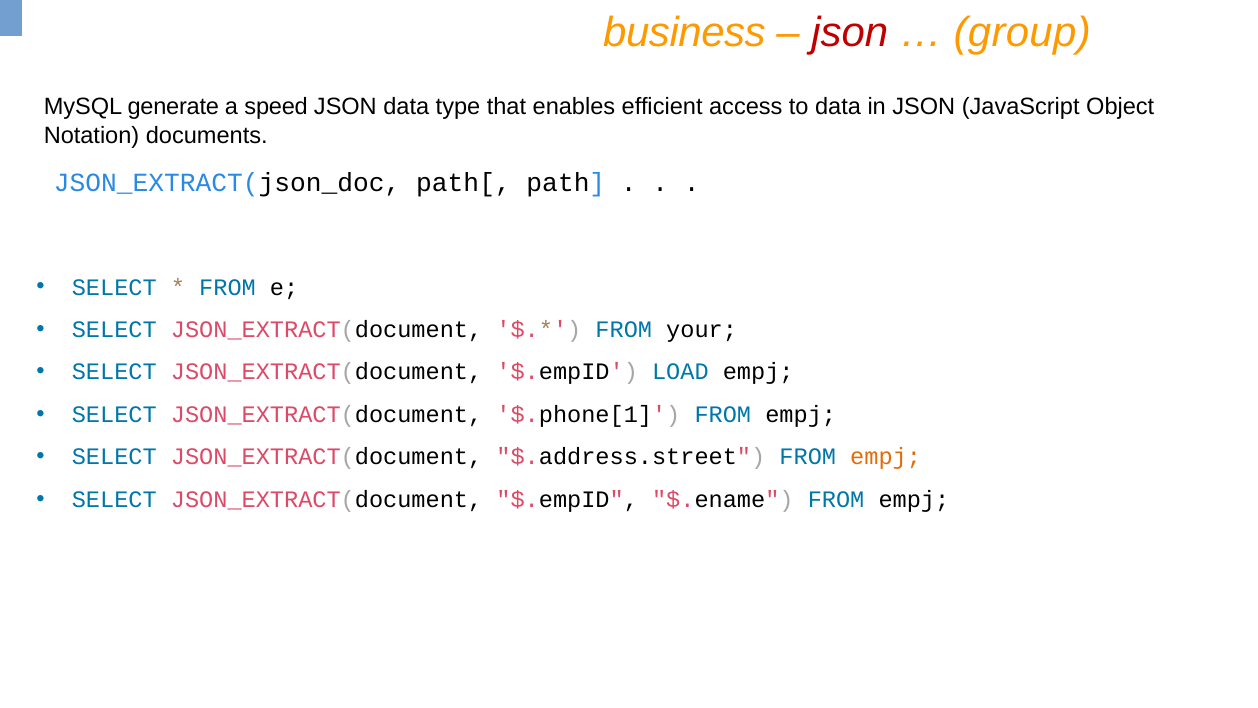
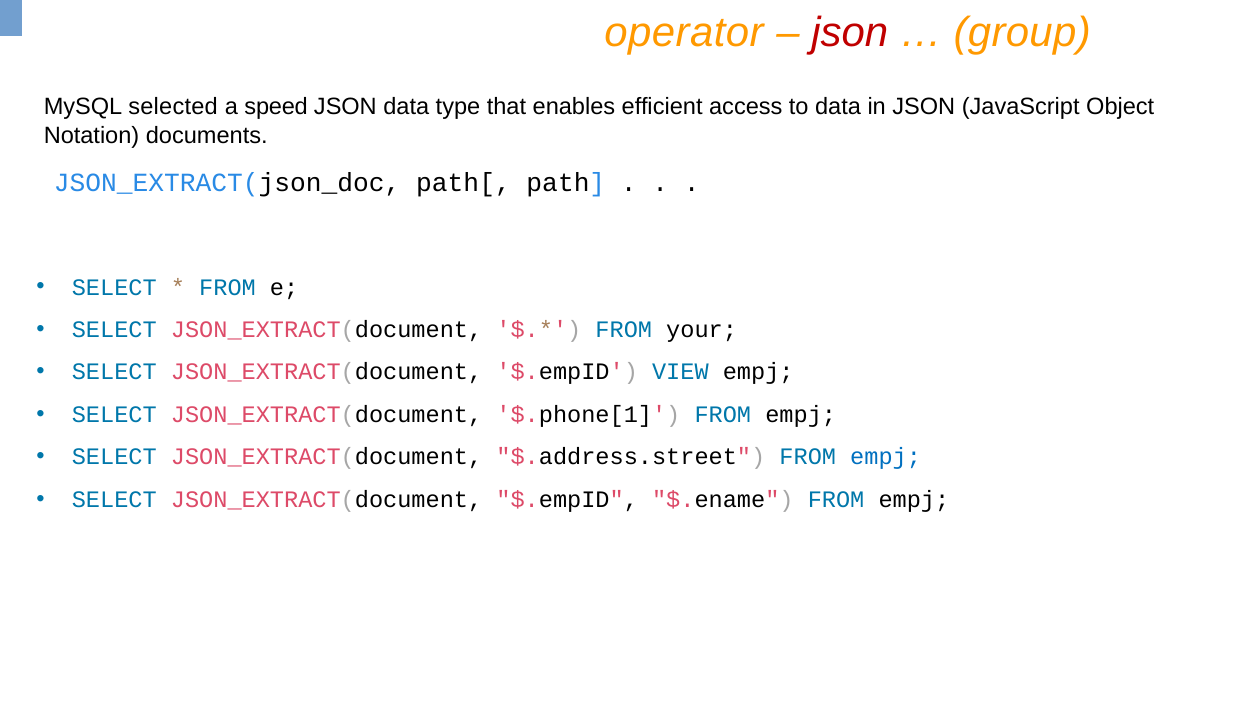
business: business -> operator (684, 33)
generate: generate -> selected (173, 107)
LOAD: LOAD -> VIEW (680, 372)
empj colour: orange -> blue (886, 457)
